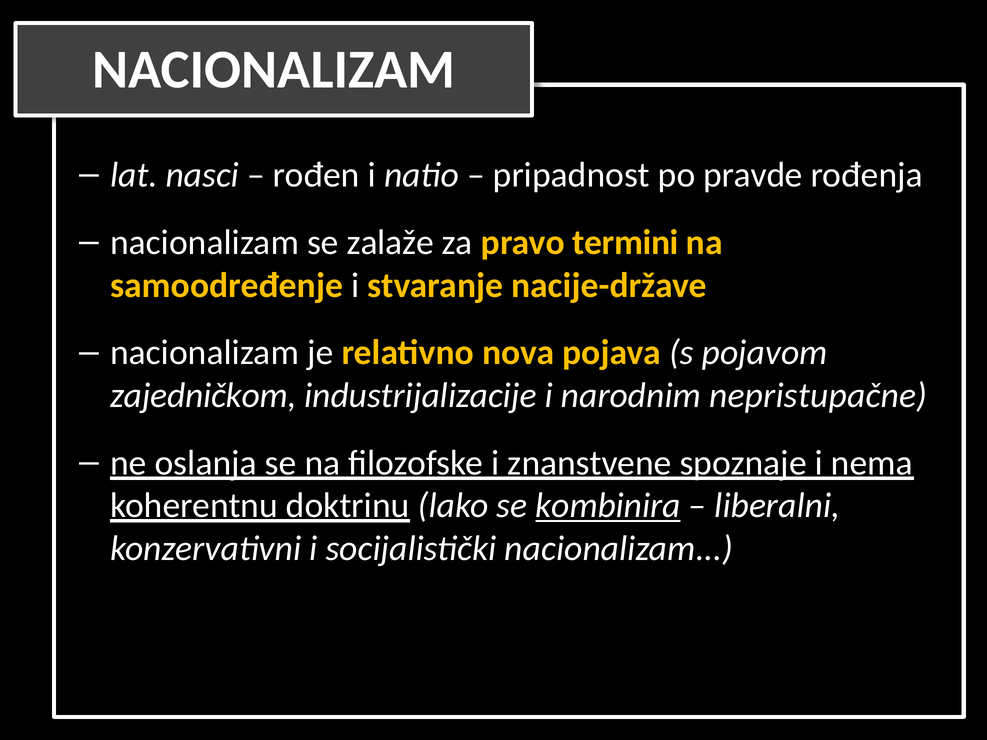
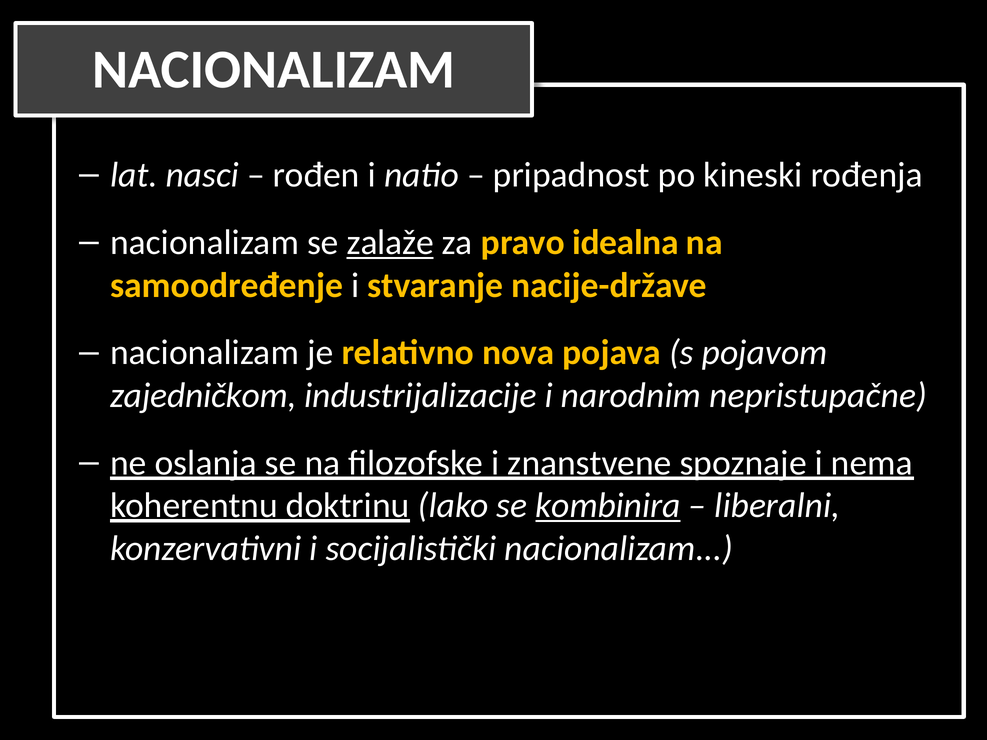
pravde: pravde -> kineski (753, 175)
zalaže underline: none -> present (390, 243)
termini: termini -> idealna (625, 243)
